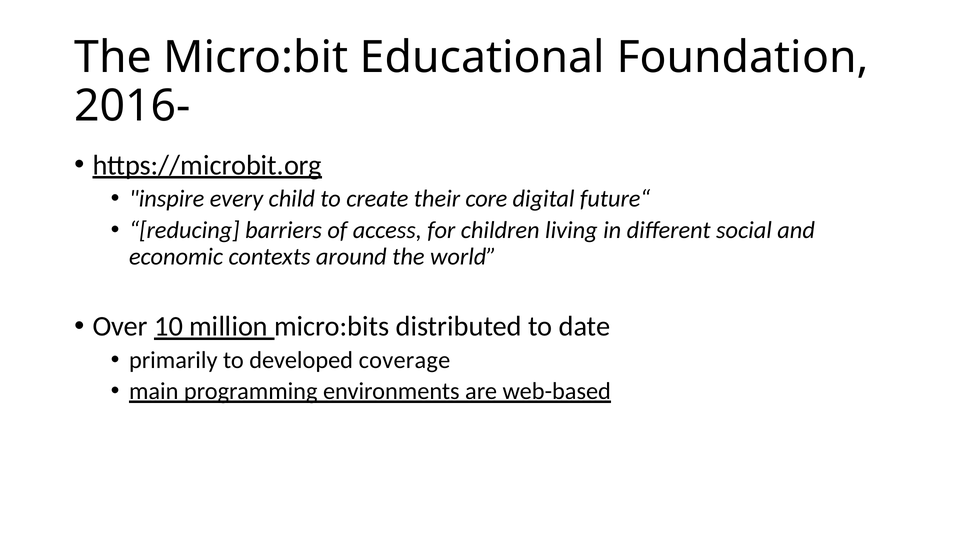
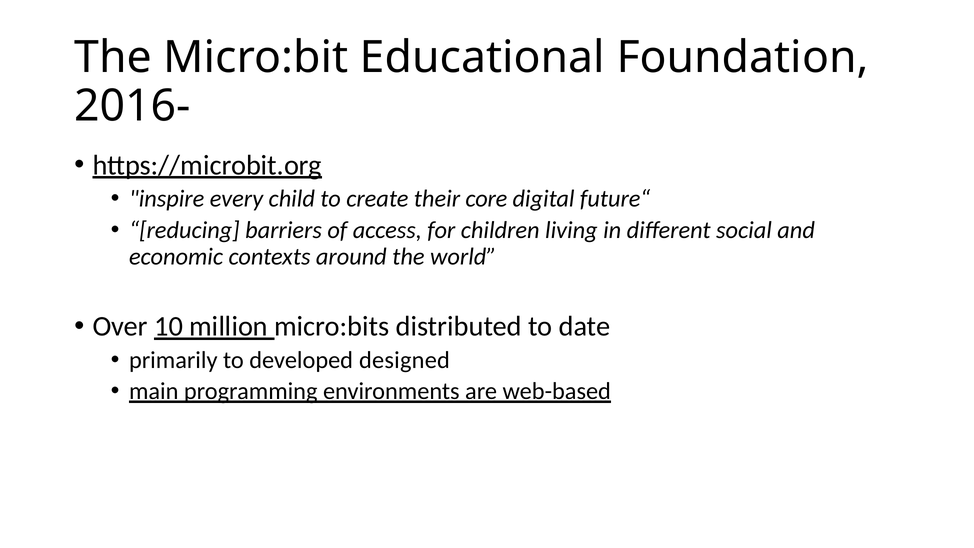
coverage: coverage -> designed (404, 360)
